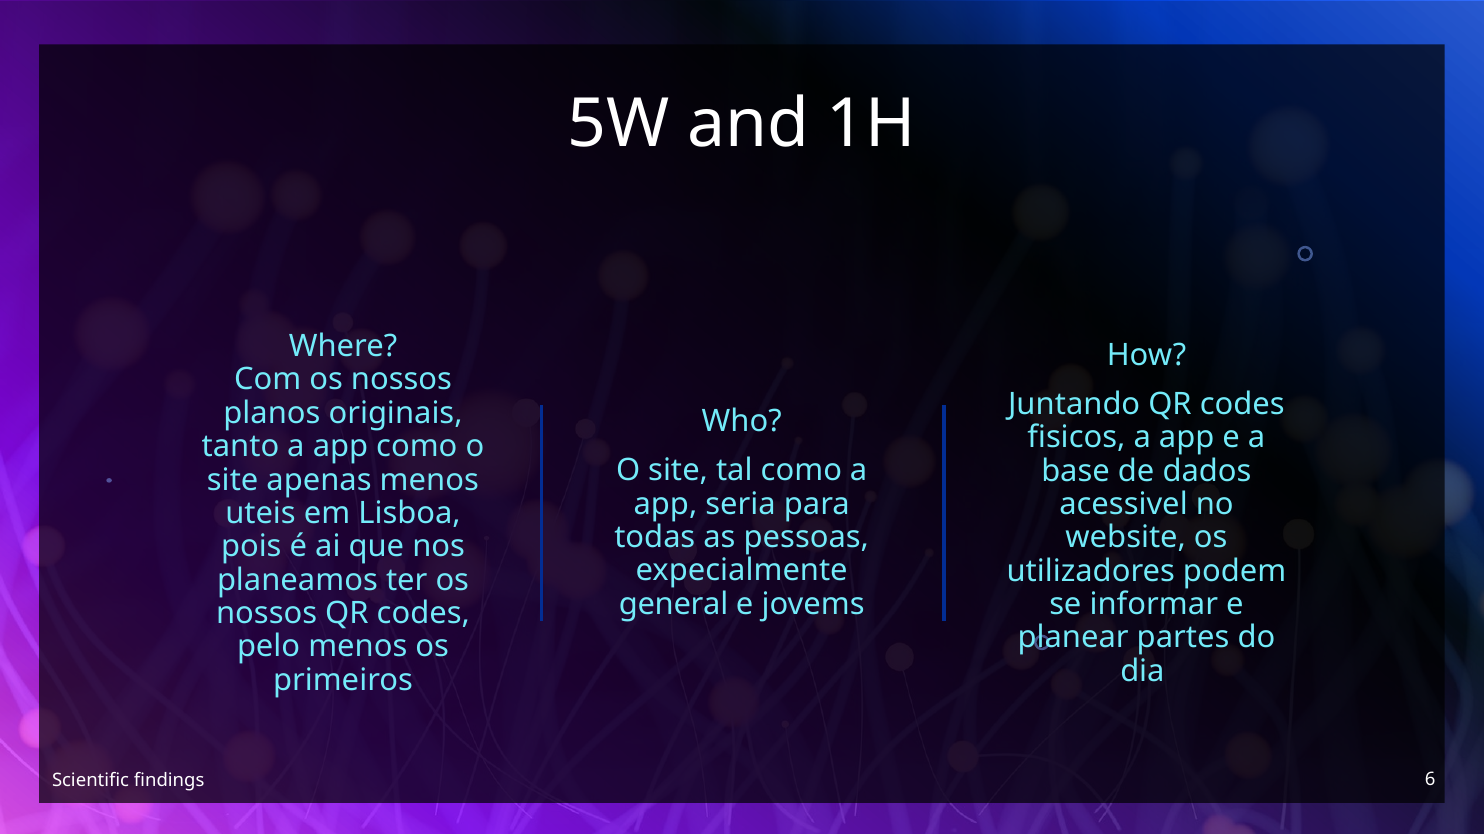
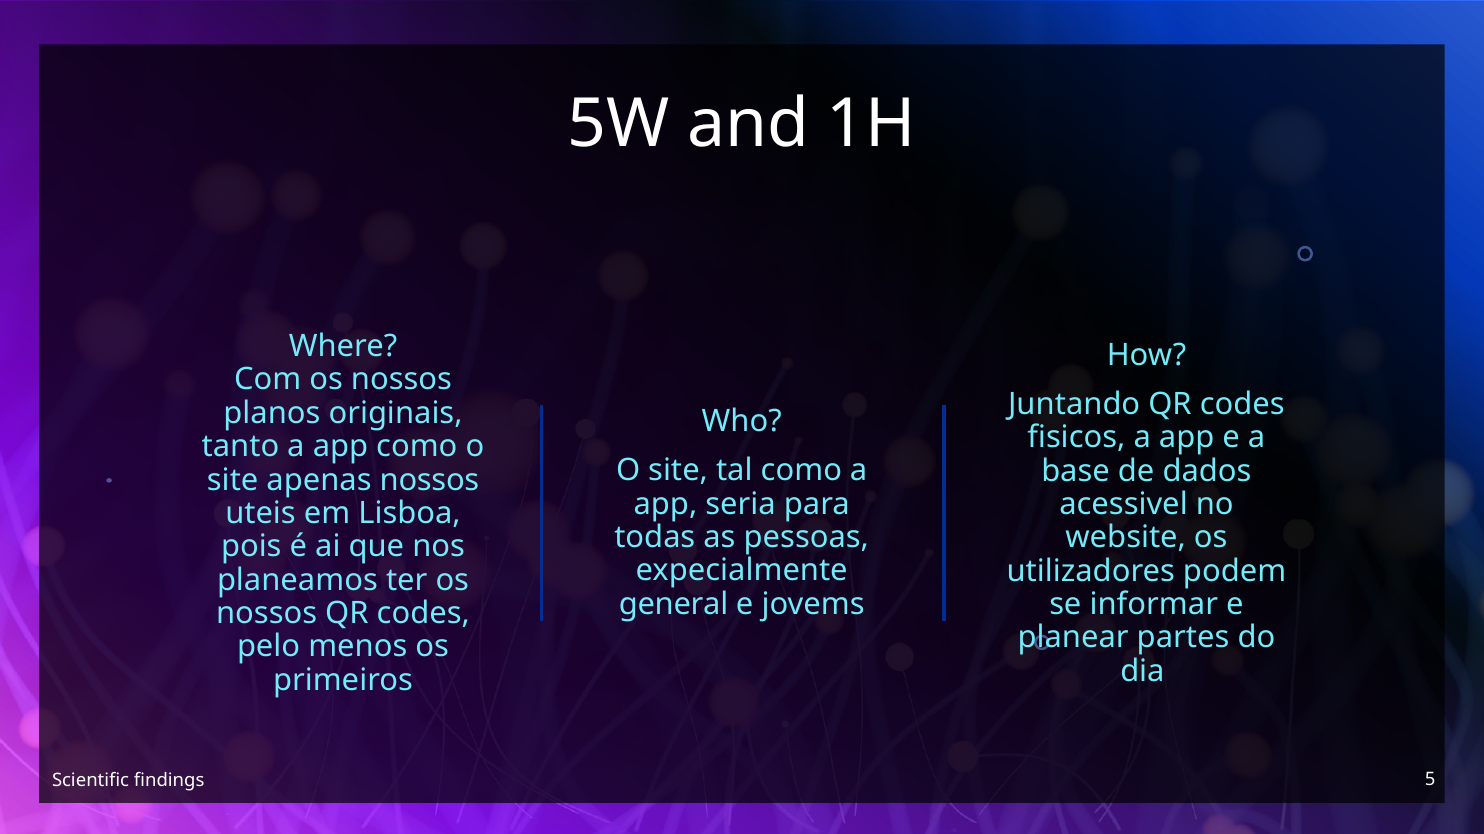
apenas menos: menos -> nossos (429, 480)
6: 6 -> 5 (1430, 780)
